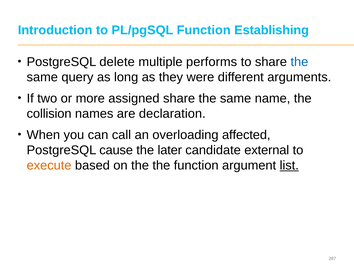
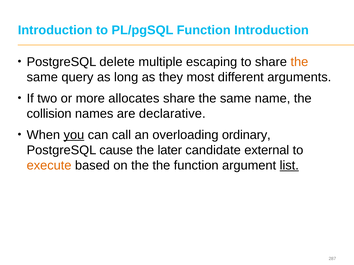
Function Establishing: Establishing -> Introduction (272, 30)
performs: performs -> escaping (212, 62)
the colour: blue -> orange (299, 62)
were: were -> most (200, 77)
assigned: assigned -> allocates (134, 99)
declaration: declaration -> declarative (172, 114)
you underline: none -> present (74, 135)
affected: affected -> ordinary (246, 135)
